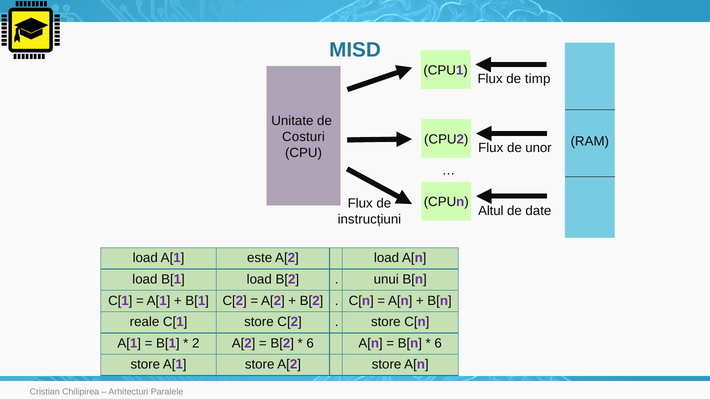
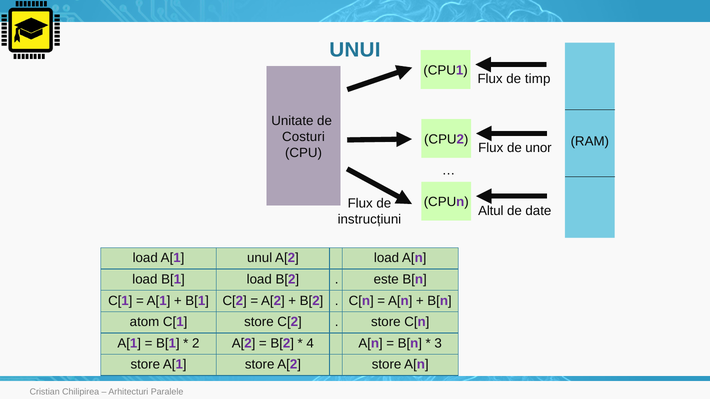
MISD: MISD -> UNUI (355, 50)
este: este -> unul (260, 258)
unui: unui -> este (386, 280)
reale: reale -> atom (145, 322)
6: 6 -> 4 (310, 344)
6: 6 -> 3 (438, 344)
